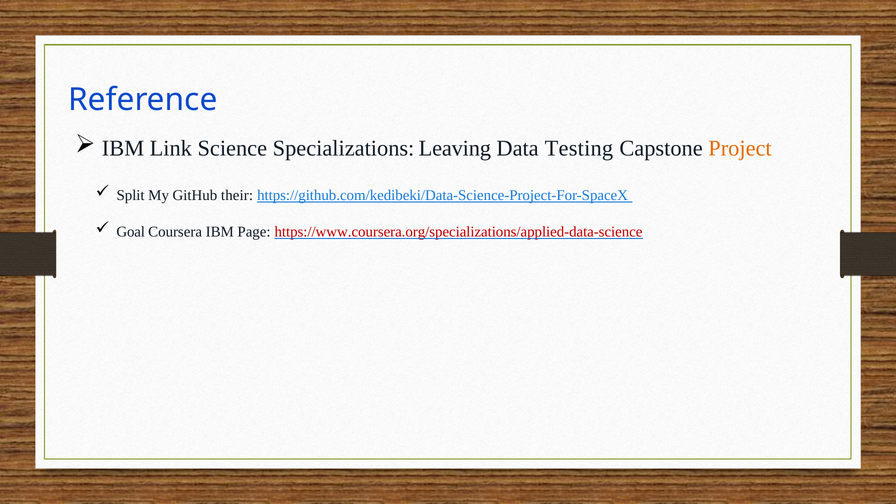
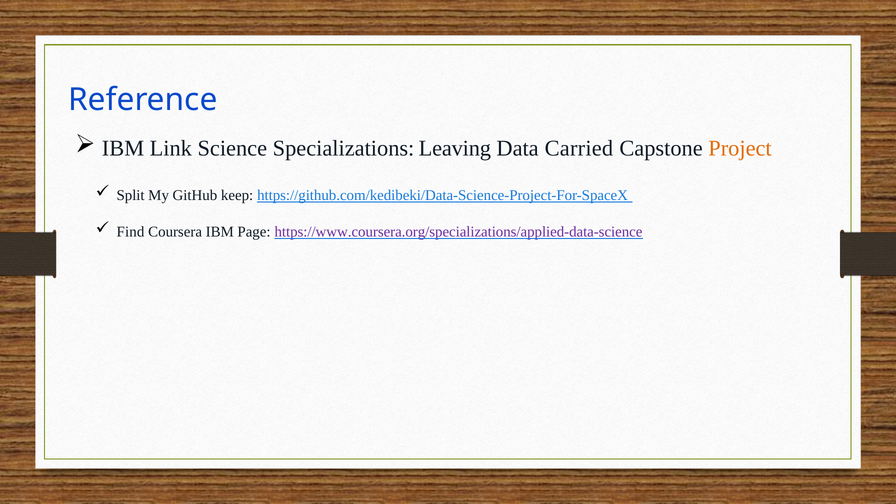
Testing: Testing -> Carried (579, 148)
their: their -> keep (237, 195)
Goal: Goal -> Find (131, 232)
https://www.coursera.org/specializations/applied-data-science colour: red -> purple (458, 232)
